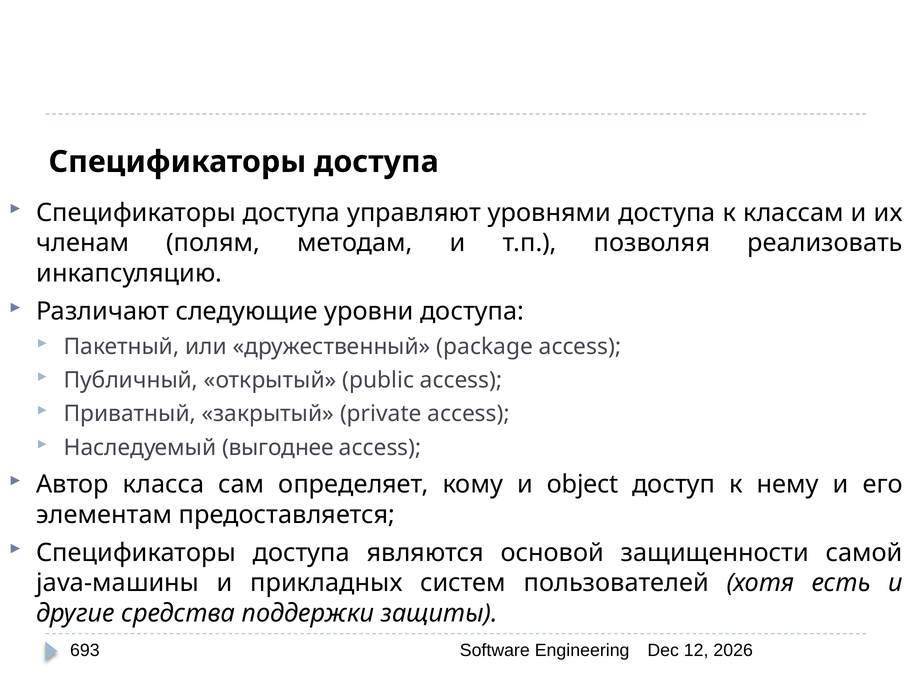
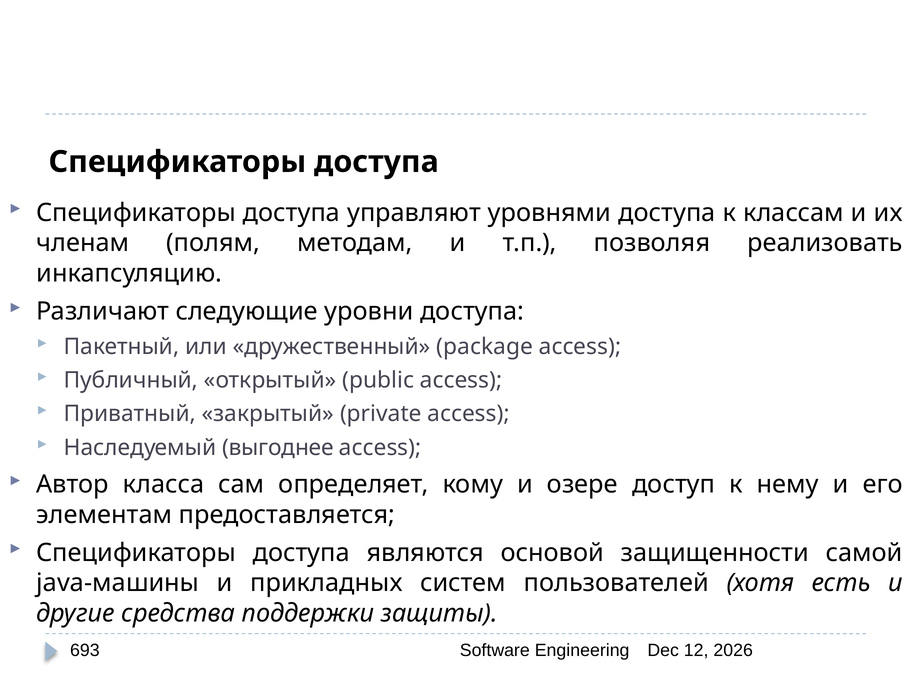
object: object -> озере (582, 484)
